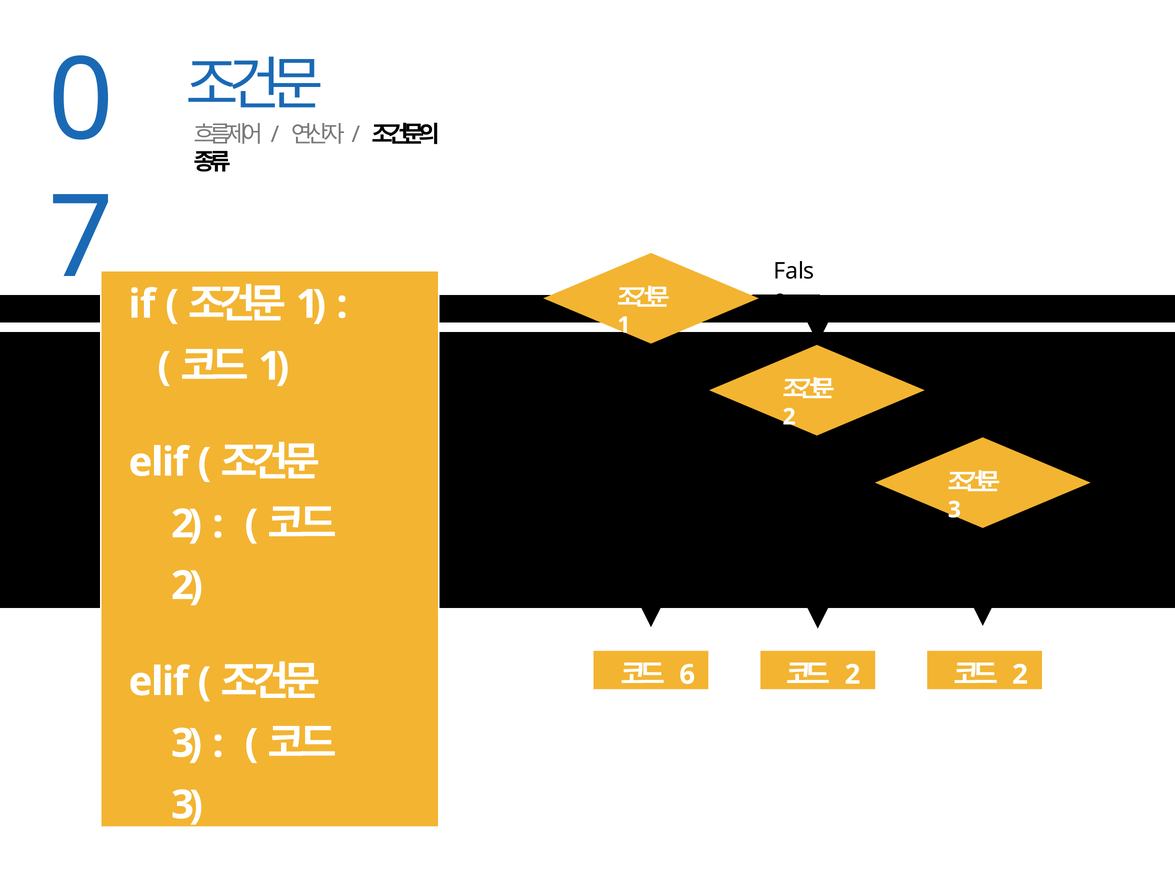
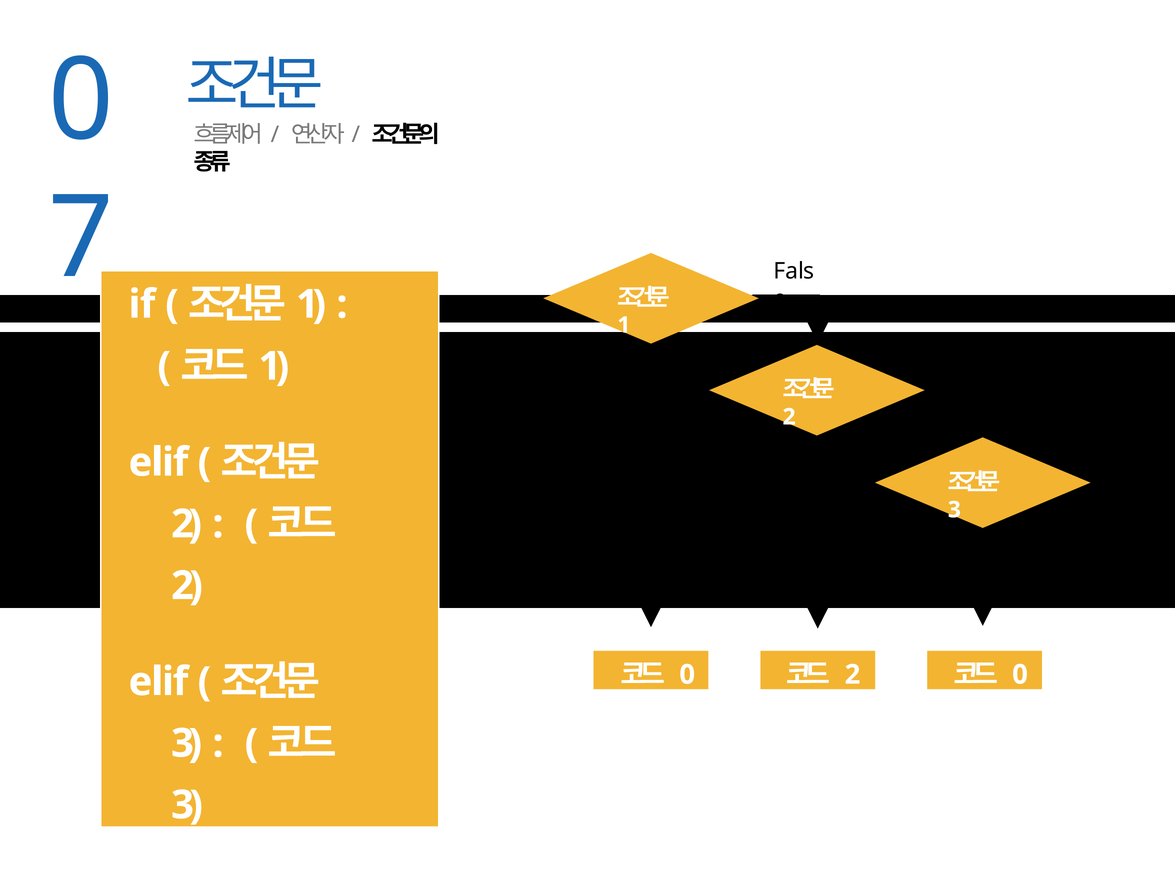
6: 6 -> 0 (687, 675)
2: 2 -> 0 (1020, 675)
